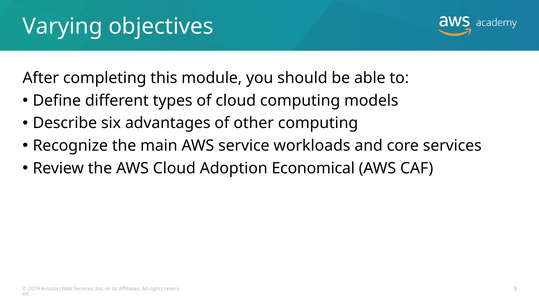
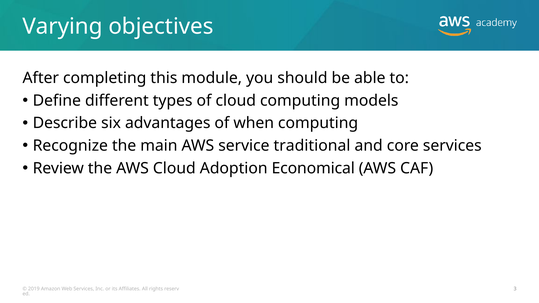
other: other -> when (254, 123)
workloads: workloads -> traditional (312, 146)
